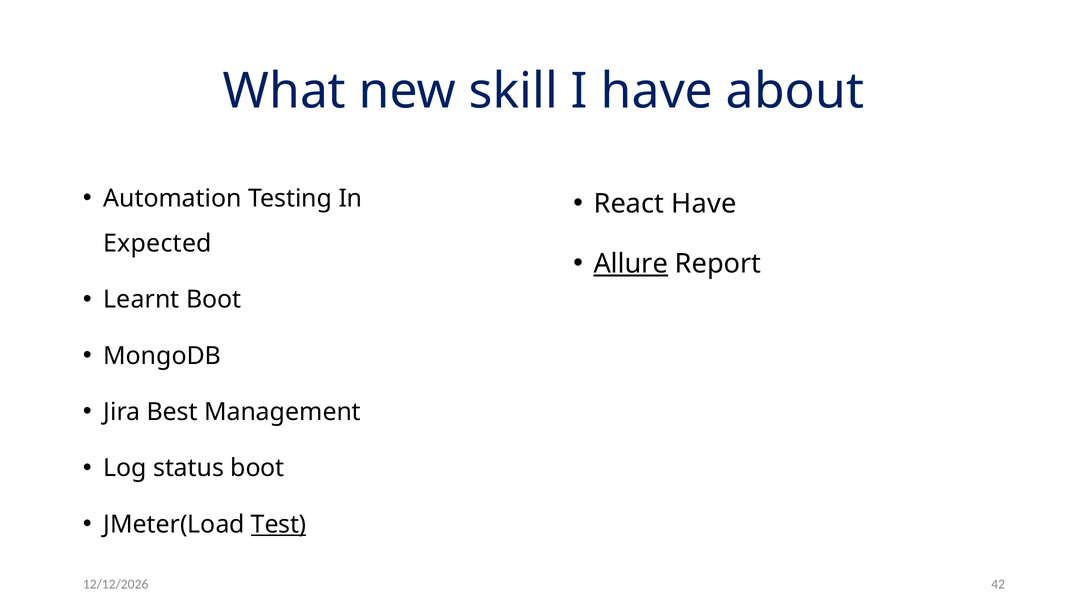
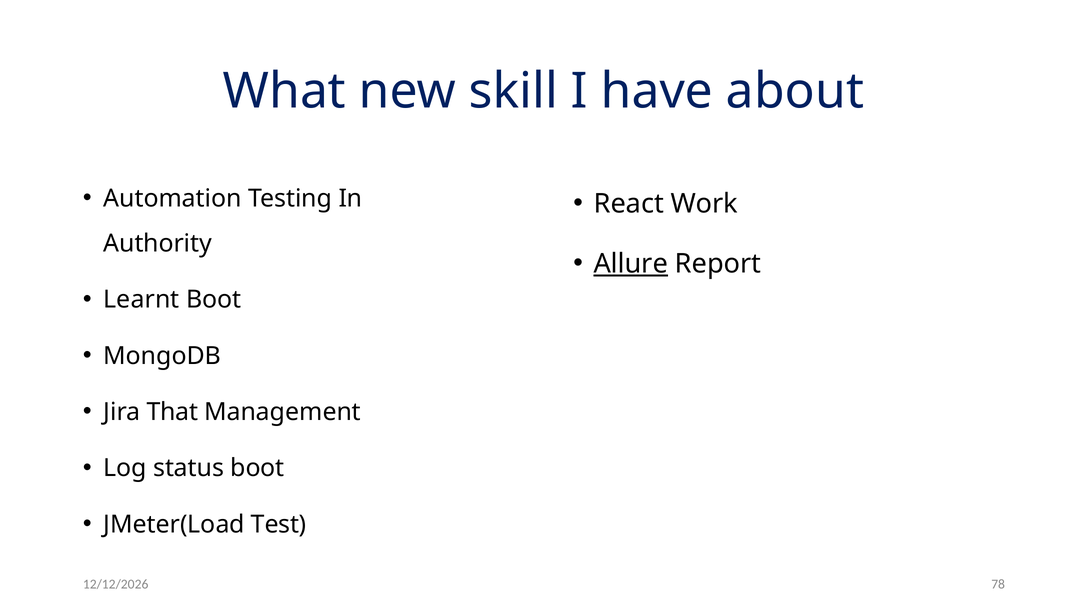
React Have: Have -> Work (704, 204)
Expected: Expected -> Authority (158, 243)
Best: Best -> That (172, 412)
Test underline: present -> none (279, 524)
42: 42 -> 78 (998, 584)
